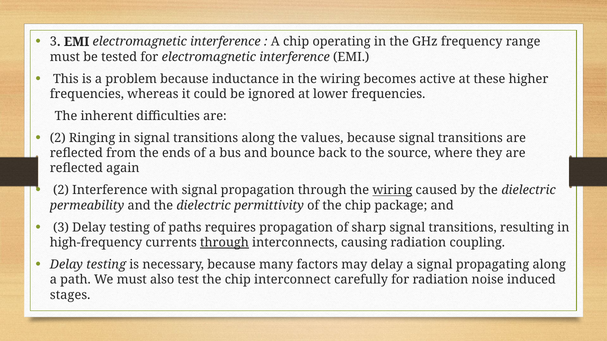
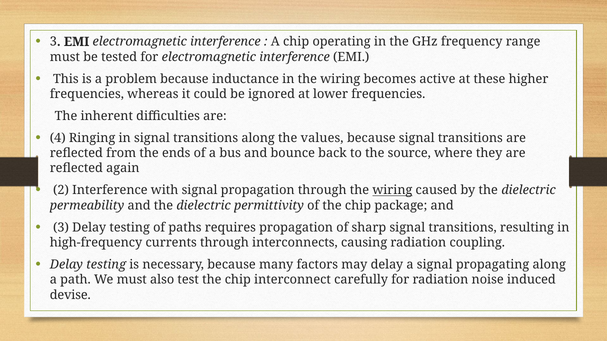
2: 2 -> 4 (58, 138)
through underline: present -> none (224, 243)
stages: stages -> devise (70, 295)
